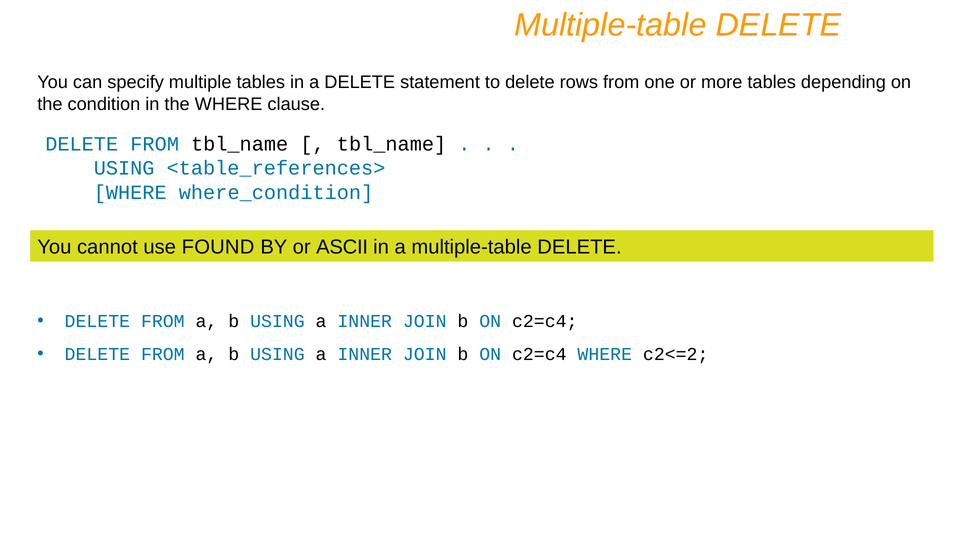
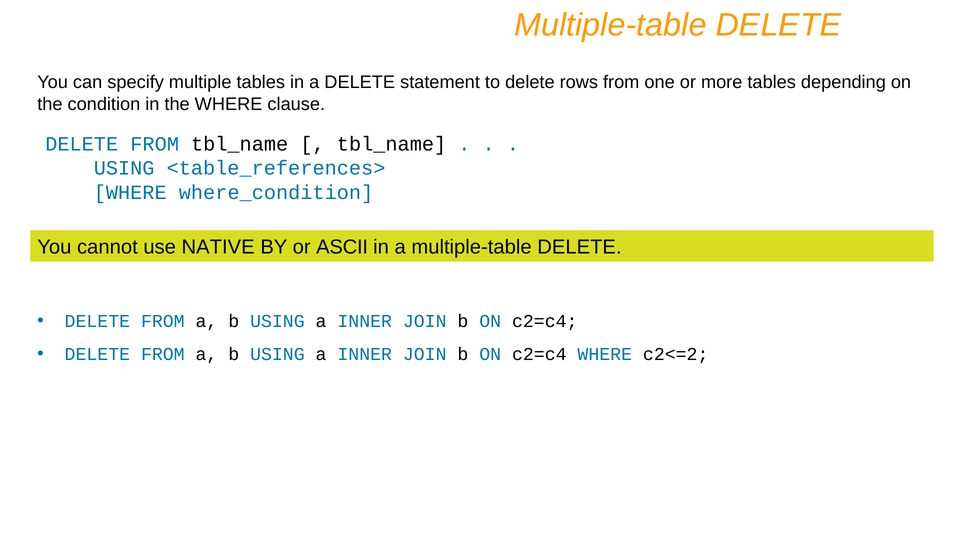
FOUND: FOUND -> NATIVE (218, 247)
